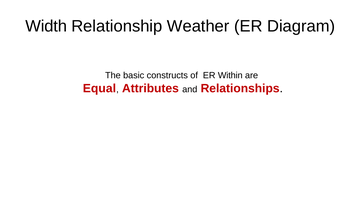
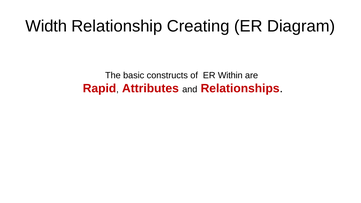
Weather: Weather -> Creating (198, 26)
Equal: Equal -> Rapid (99, 88)
